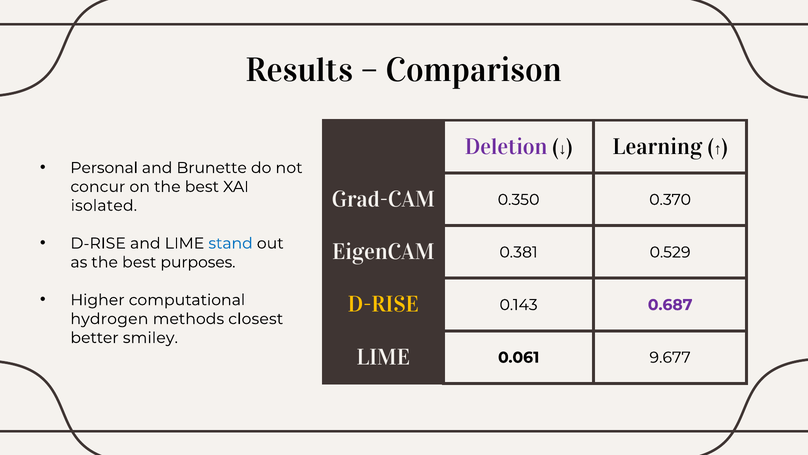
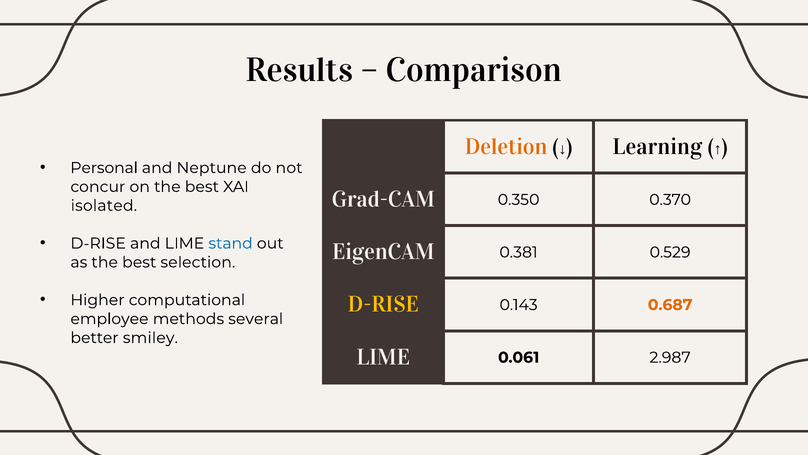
Deletion colour: purple -> orange (506, 147)
Brunette: Brunette -> Neptune (212, 168)
purposes: purposes -> selection (198, 262)
0.687 colour: purple -> orange (670, 305)
hydrogen: hydrogen -> employee (109, 319)
closest: closest -> several (256, 319)
9.677: 9.677 -> 2.987 (670, 357)
